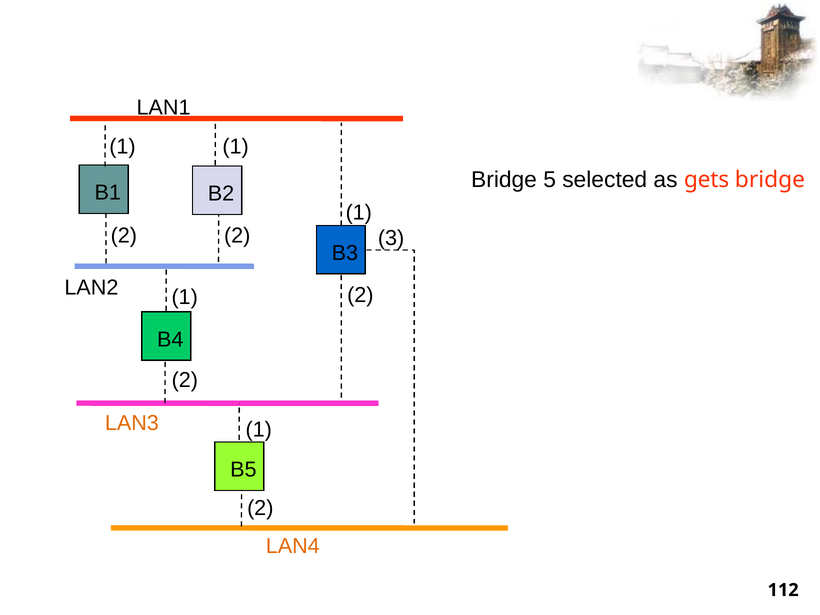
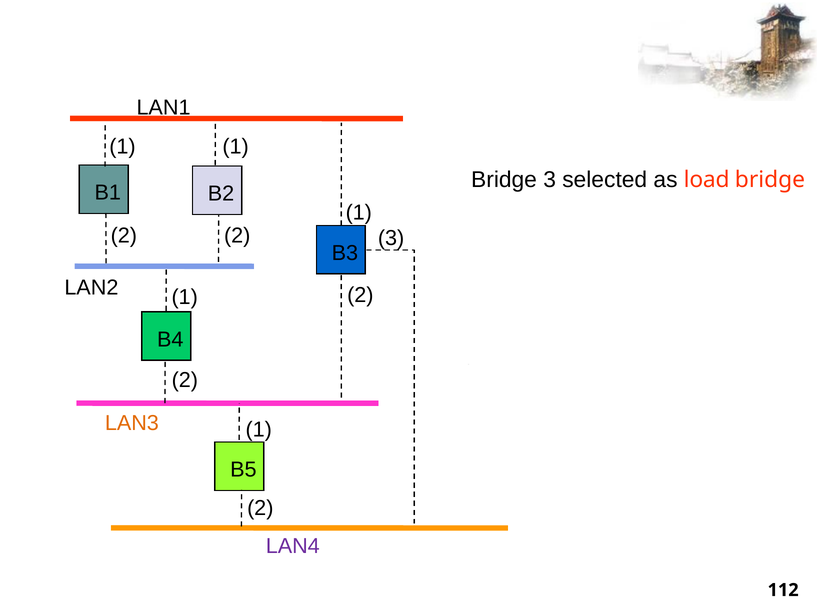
Bridge 5: 5 -> 3 (550, 180)
gets: gets -> load (707, 180)
LAN4 colour: orange -> purple (293, 546)
